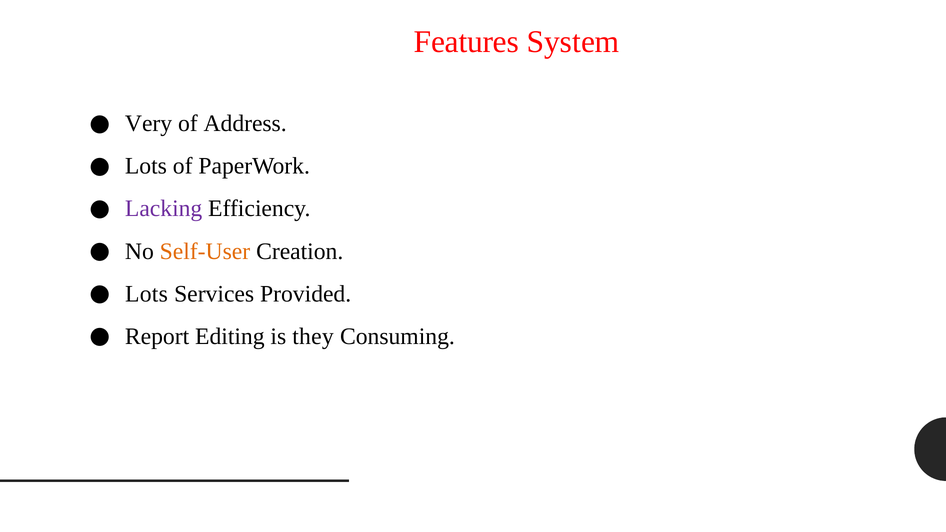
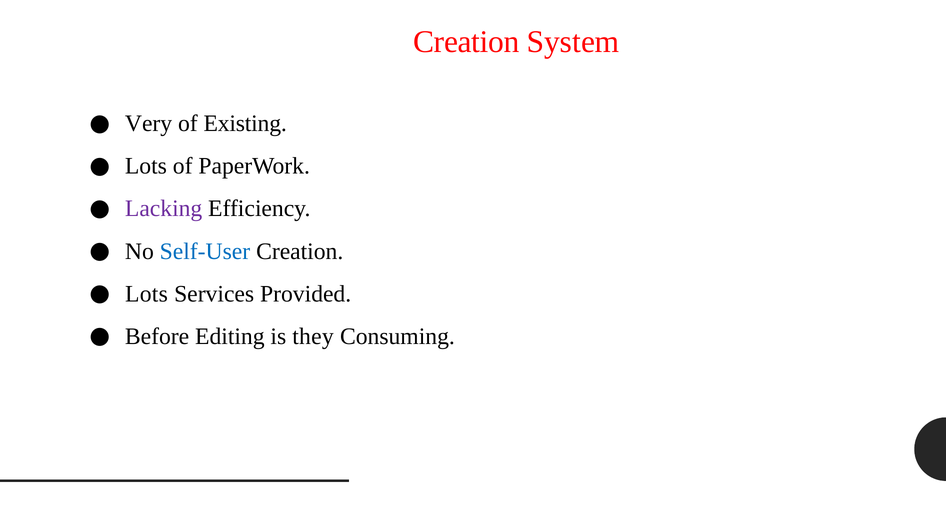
Features: Features -> Creation (466, 42)
Address: Address -> Existing (245, 124)
Self-User colour: orange -> blue (205, 251)
Report: Report -> Before (157, 336)
